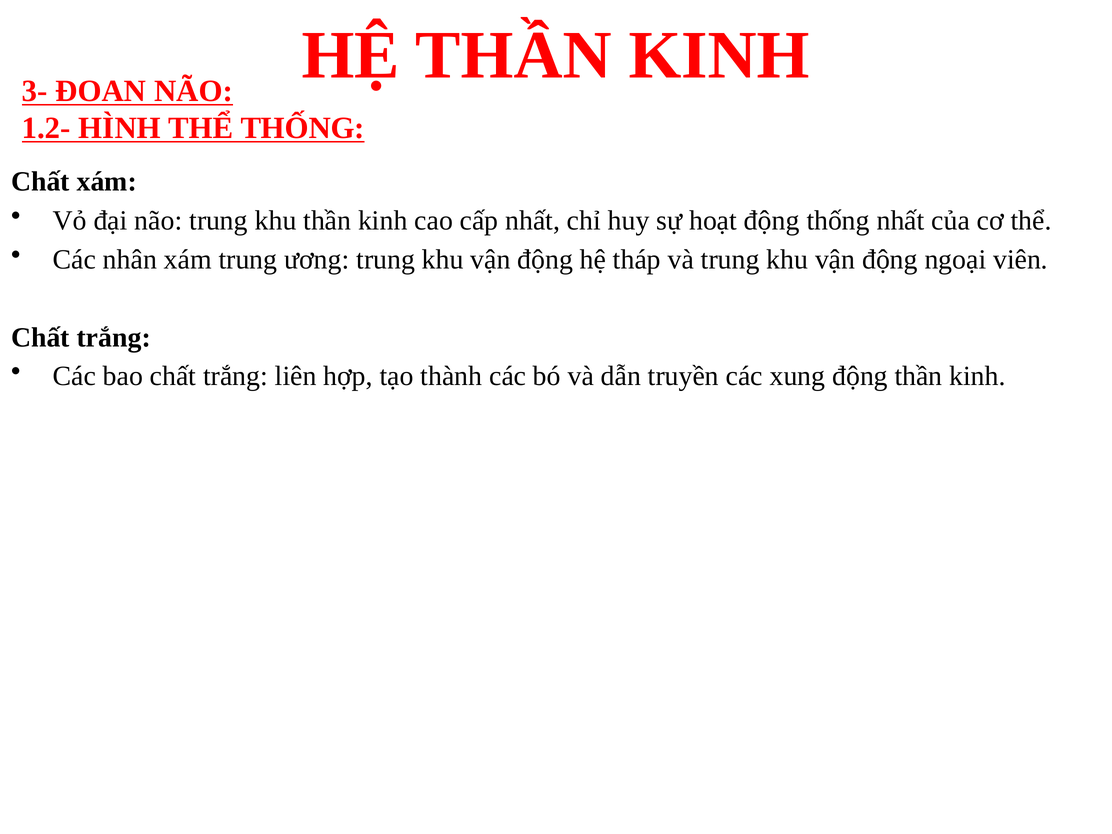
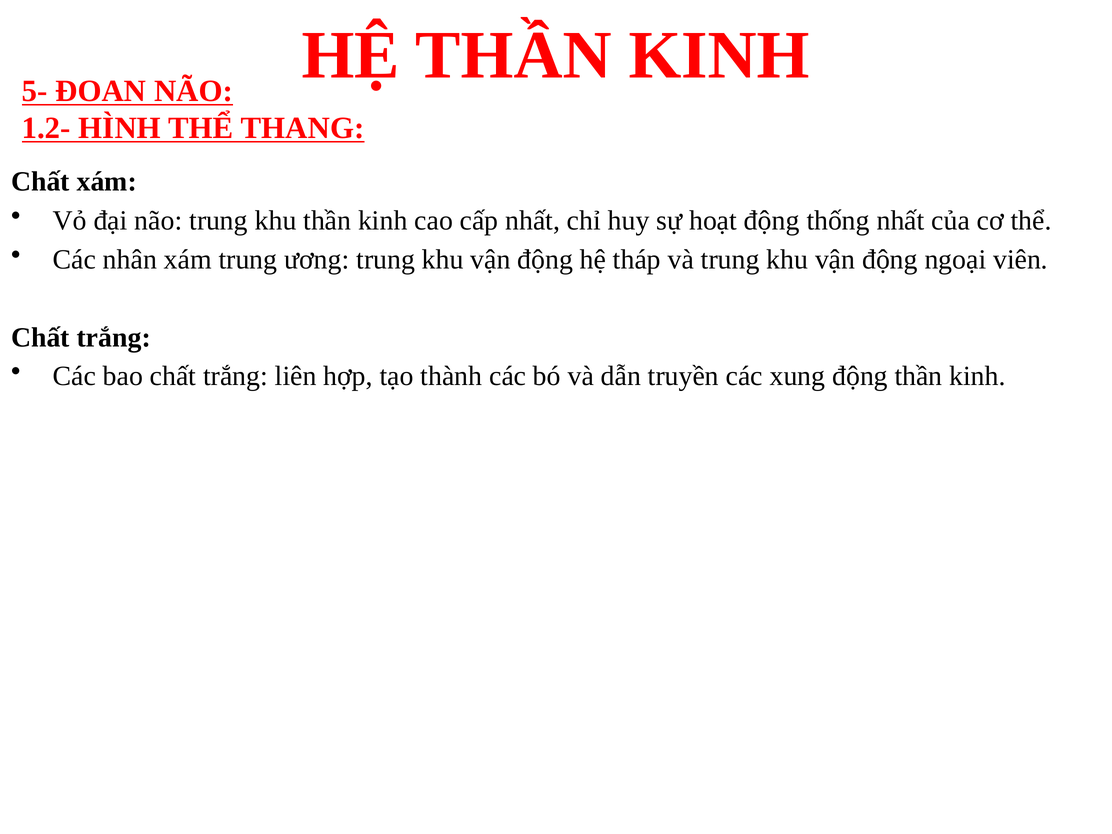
3-: 3- -> 5- (35, 91)
THỂ THỐNG: THỐNG -> THANG (303, 128)
